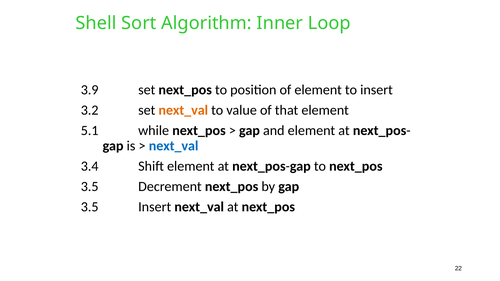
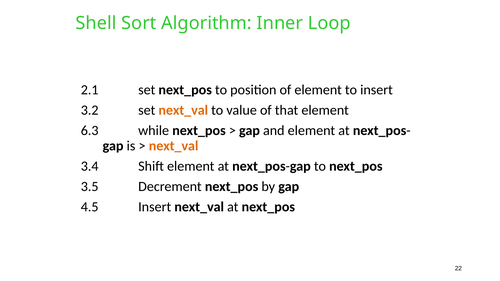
3.9: 3.9 -> 2.1 (90, 90)
5.1: 5.1 -> 6.3 (90, 131)
next_val colour: blue -> orange (174, 146)
3.5: 3.5 -> 4.5 (90, 207)
